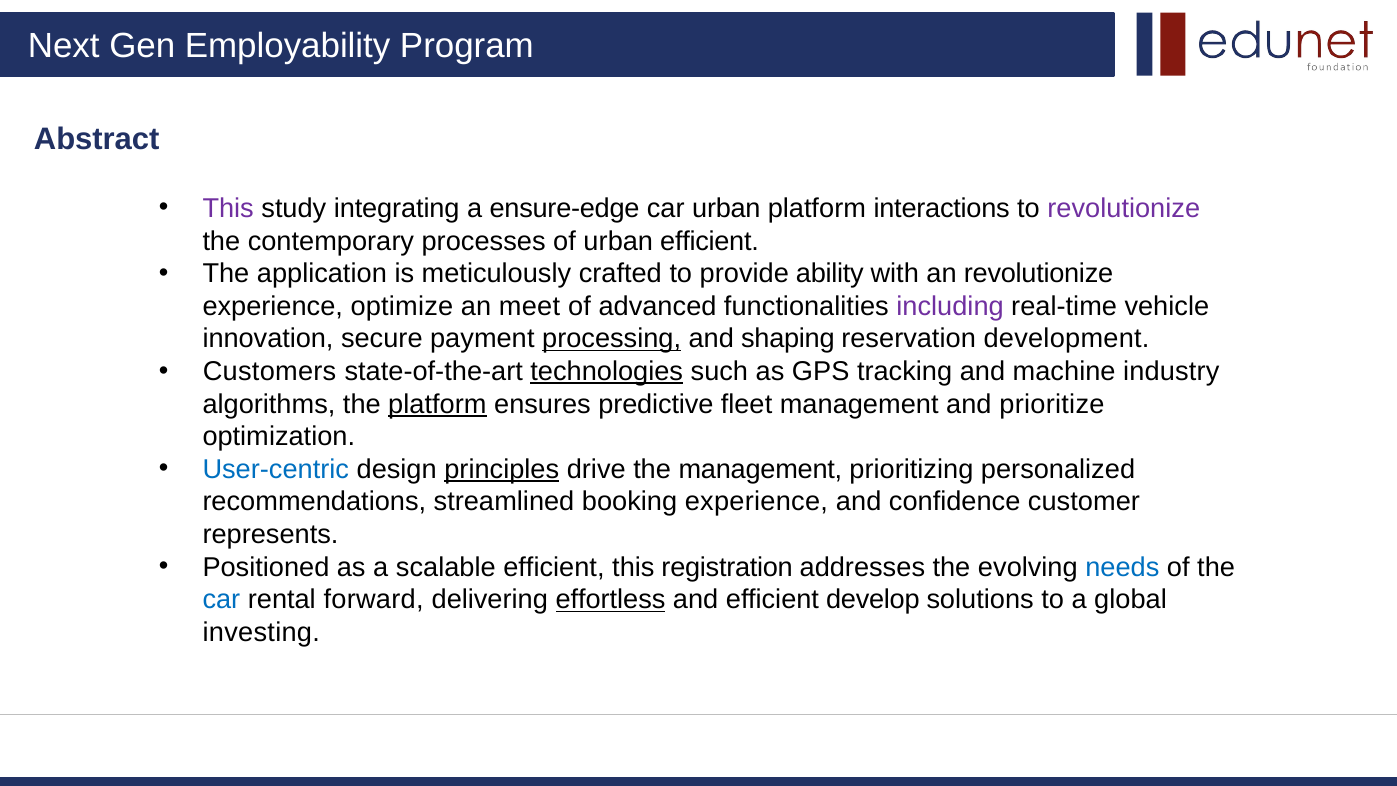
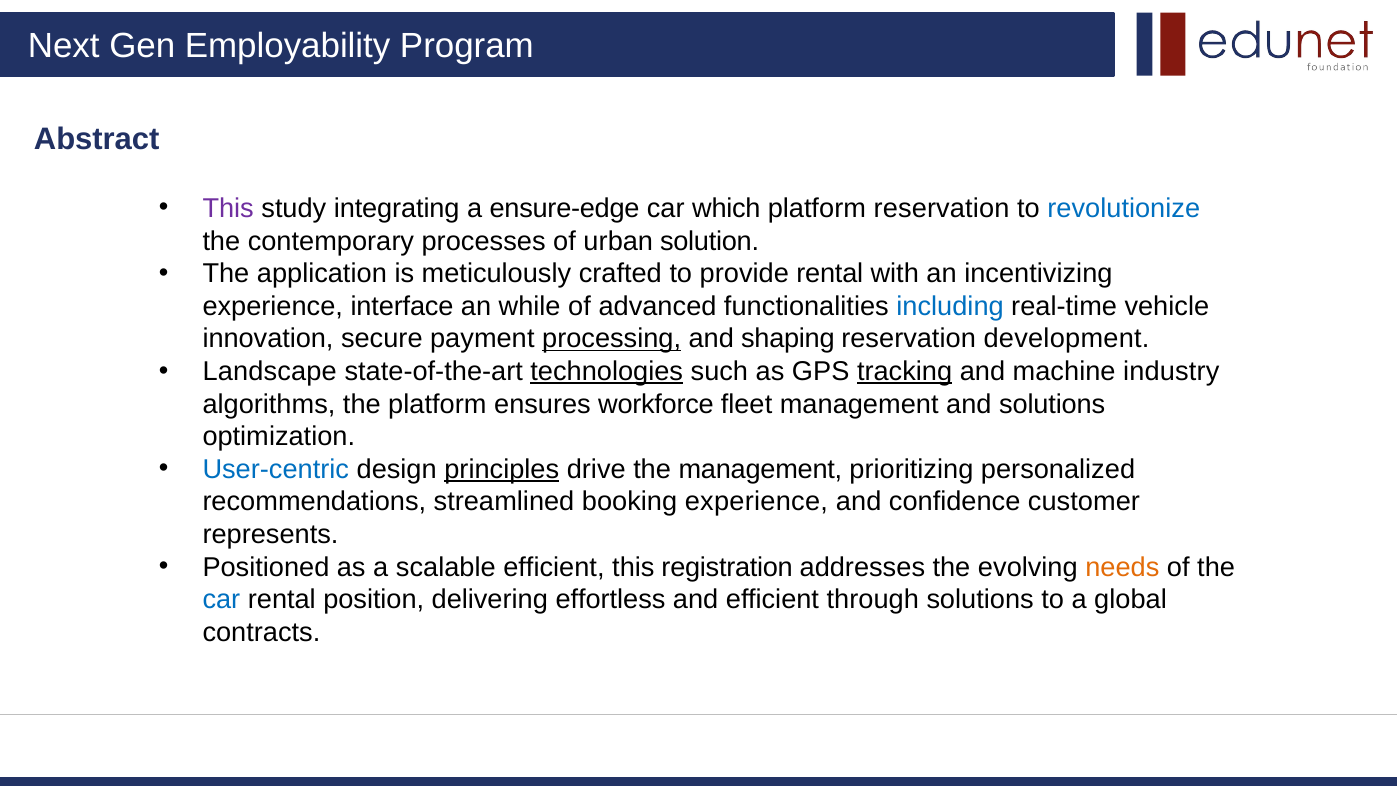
car urban: urban -> which (726, 208)
platform interactions: interactions -> reservation (941, 208)
revolutionize colour: purple -> blue (1124, 208)
urban efficient: efficient -> solution (710, 241)
provide ability: ability -> rental (830, 274)
an revolutionize: revolutionize -> incentivizing (1038, 274)
optimize: optimize -> interface (402, 306)
meet: meet -> while (530, 306)
including colour: purple -> blue (950, 306)
Customers: Customers -> Landscape (270, 371)
tracking underline: none -> present (905, 371)
platform underline: present -> none (437, 404)
predictive: predictive -> workforce (656, 404)
and prioritize: prioritize -> solutions (1052, 404)
needs colour: blue -> orange (1122, 567)
forward: forward -> position (374, 600)
effortless underline: present -> none (610, 600)
develop: develop -> through (873, 600)
investing: investing -> contracts (261, 632)
